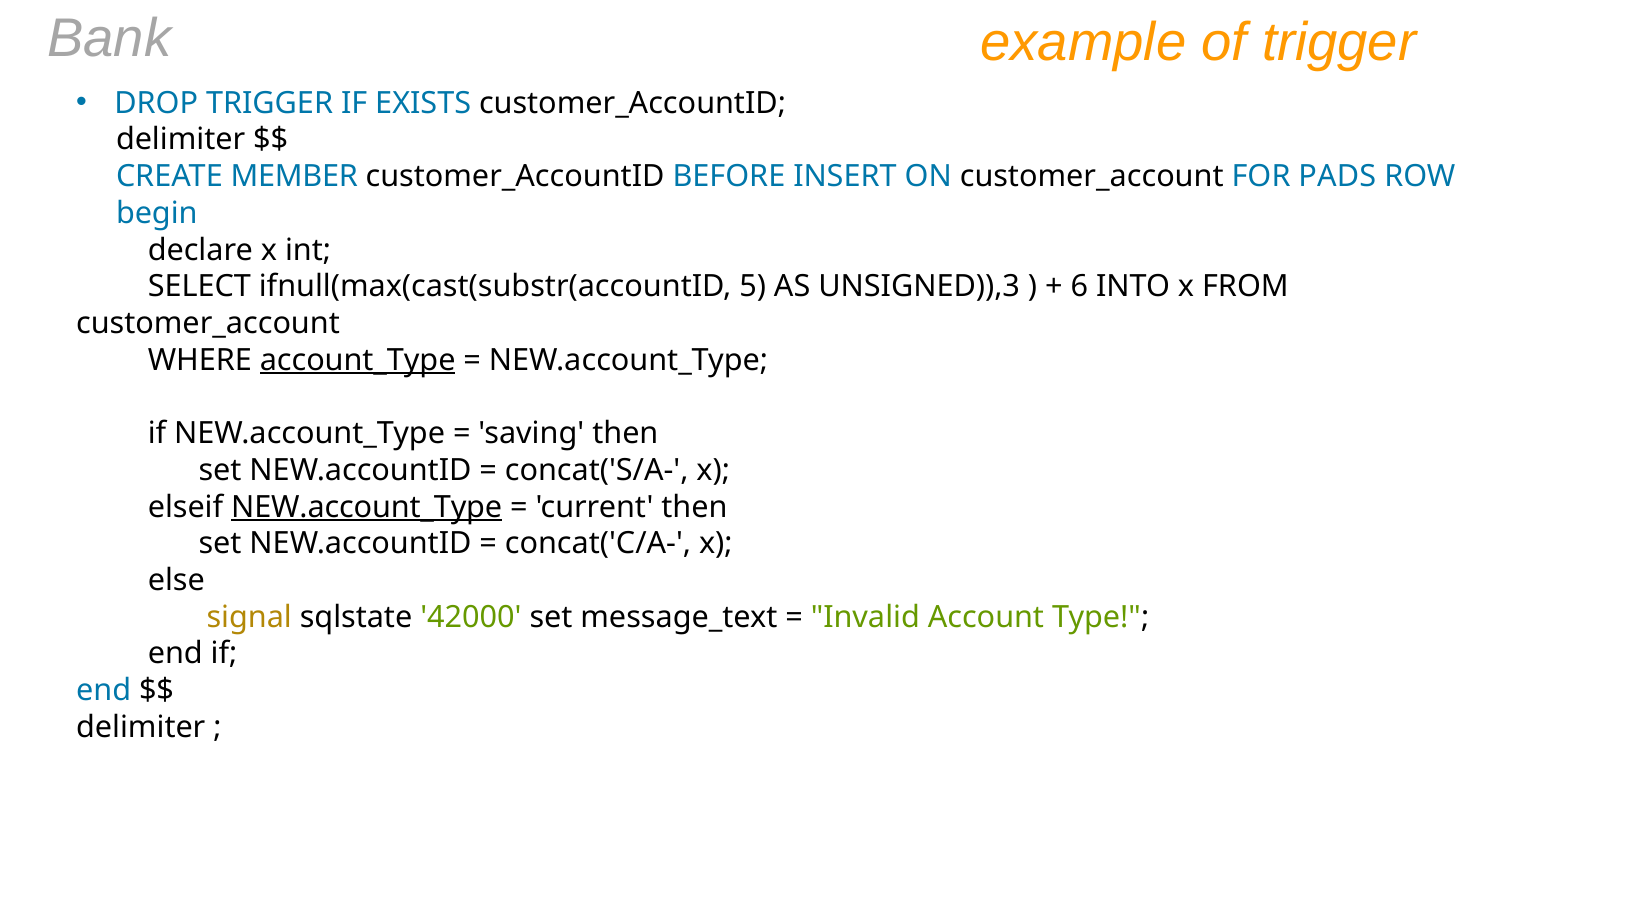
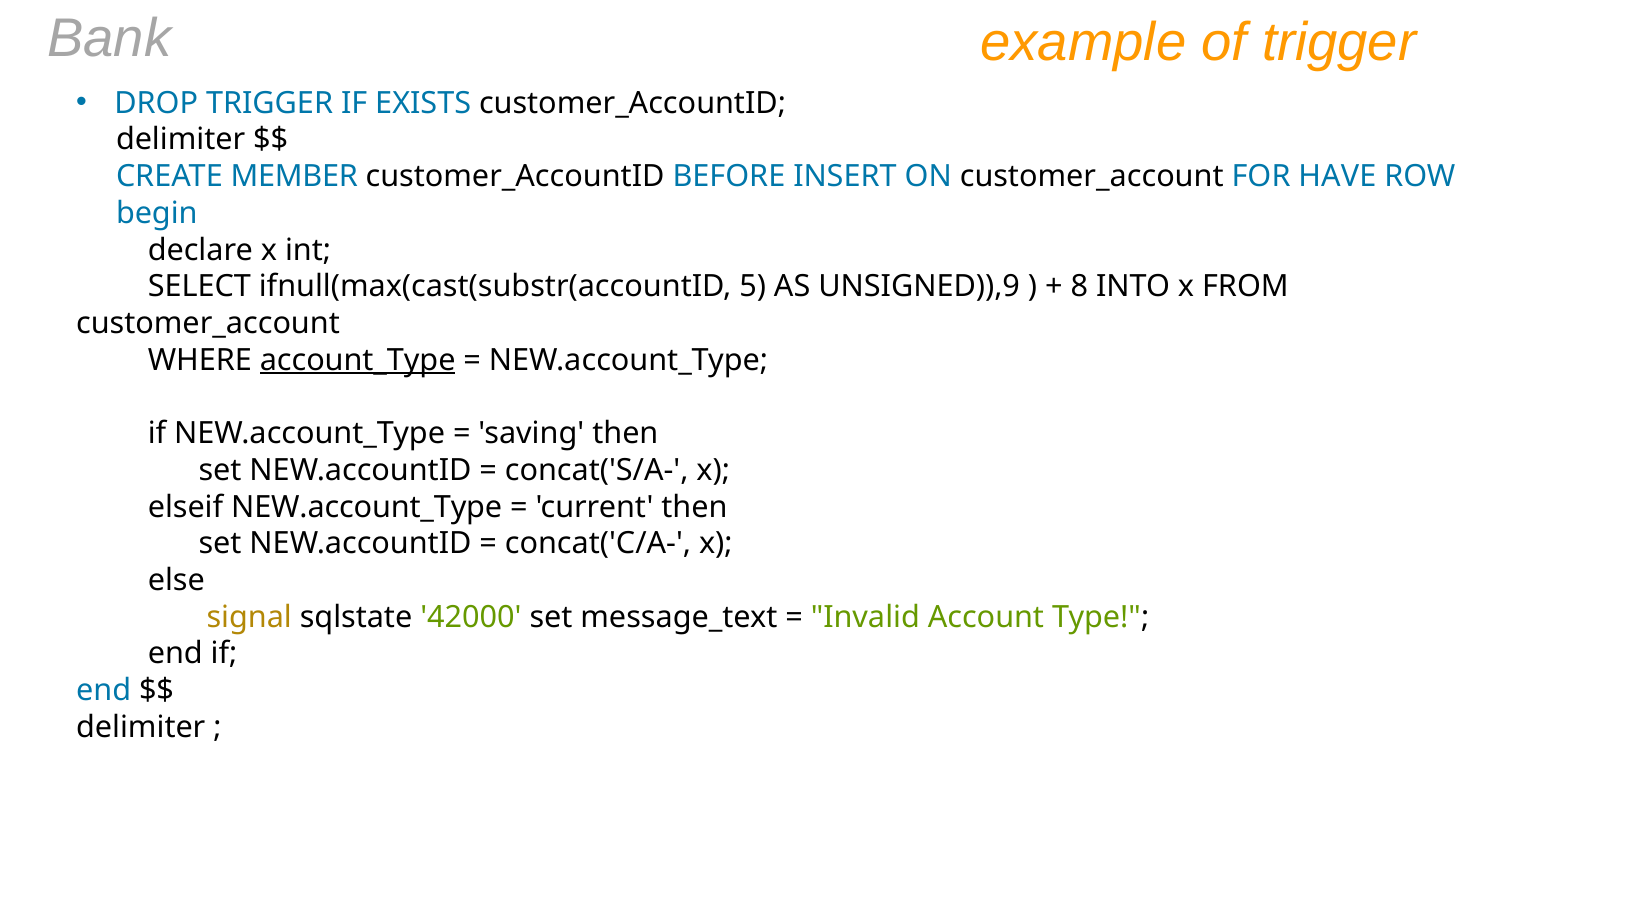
PADS: PADS -> HAVE (1337, 177)
UNSIGNED)),3: UNSIGNED)),3 -> UNSIGNED)),9 (919, 287)
6: 6 -> 8 (1079, 287)
NEW.account_Type underline: present -> none (367, 507)
